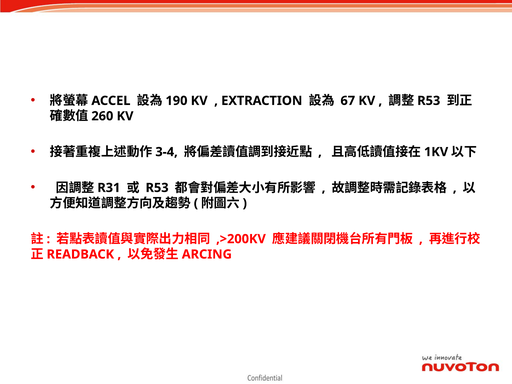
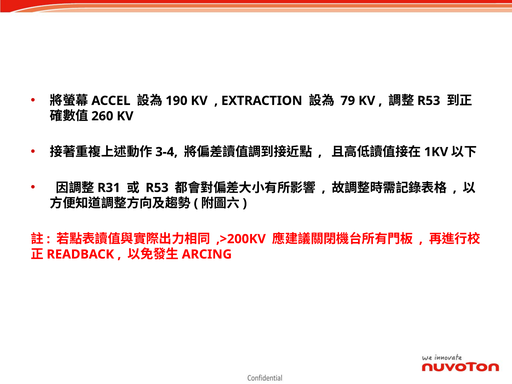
67: 67 -> 79 (348, 101)
